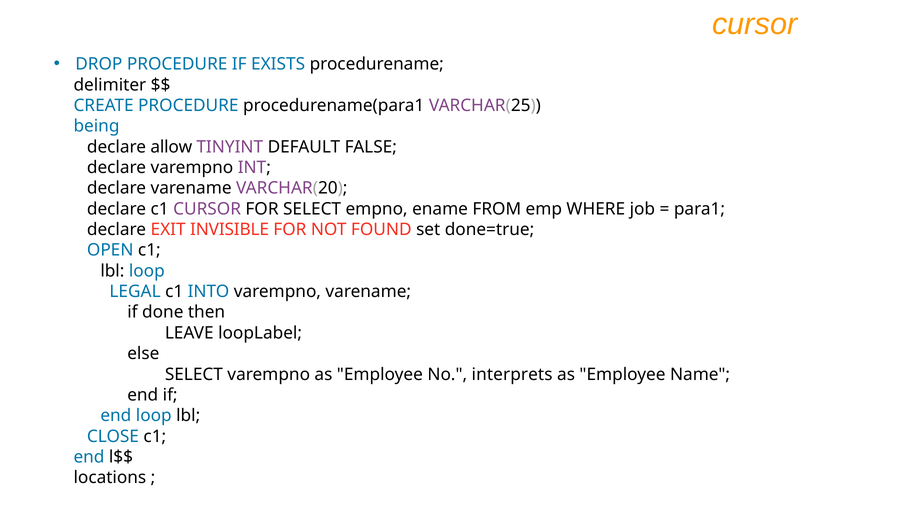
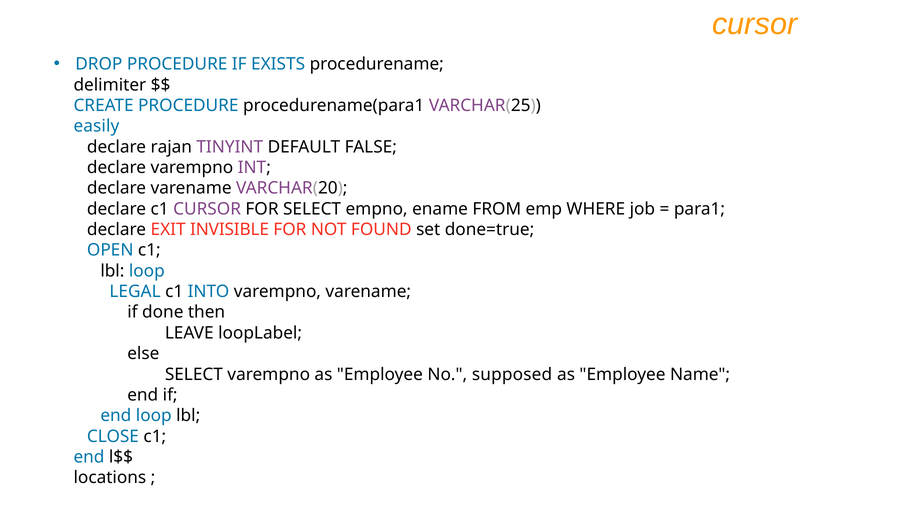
being: being -> easily (96, 126)
allow: allow -> rajan (171, 147)
interprets: interprets -> supposed (512, 374)
